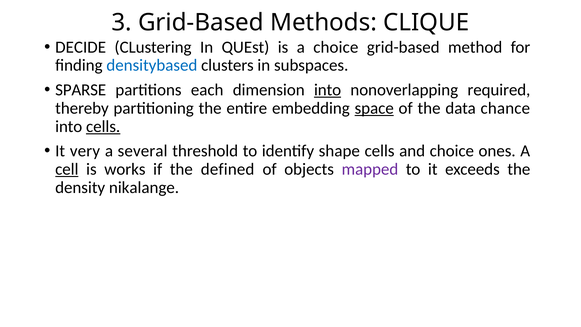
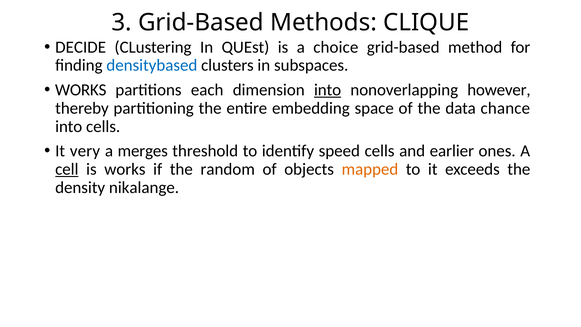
SPARSE: SPARSE -> WORKS (81, 90)
required: required -> however (499, 90)
space underline: present -> none (374, 108)
cells underline: present -> none (103, 126)
several: several -> merges (143, 151)
shape: shape -> speed (339, 151)
and choice: choice -> earlier (452, 151)
defined: defined -> random (228, 169)
mapped colour: purple -> orange (370, 169)
